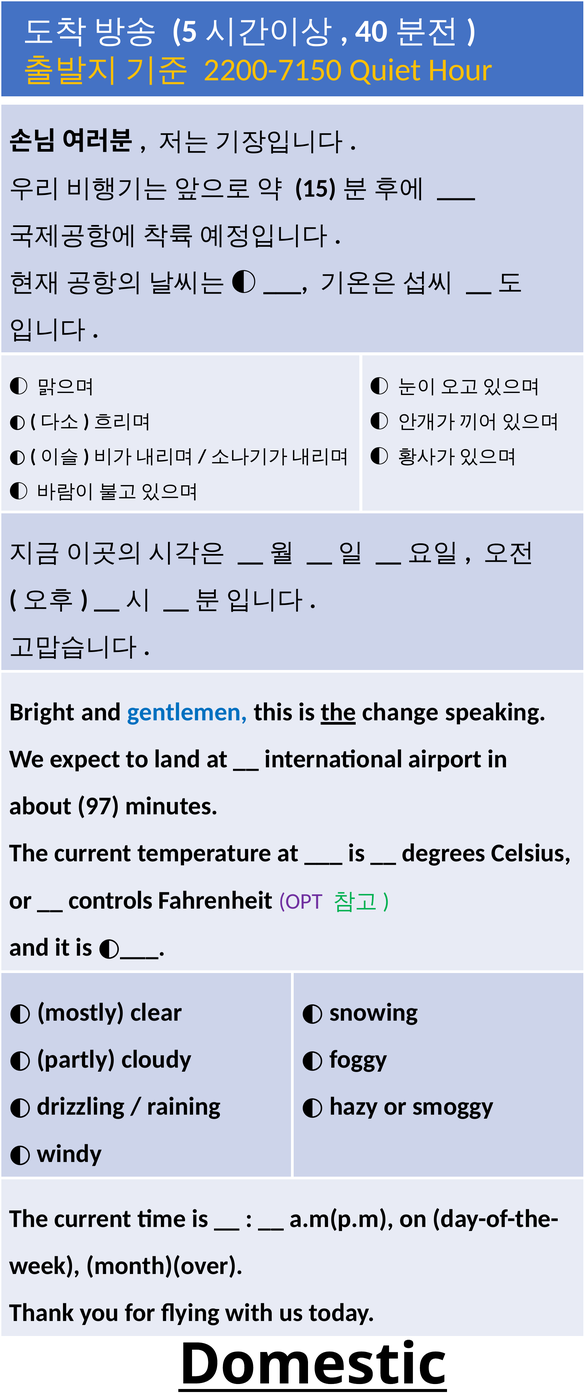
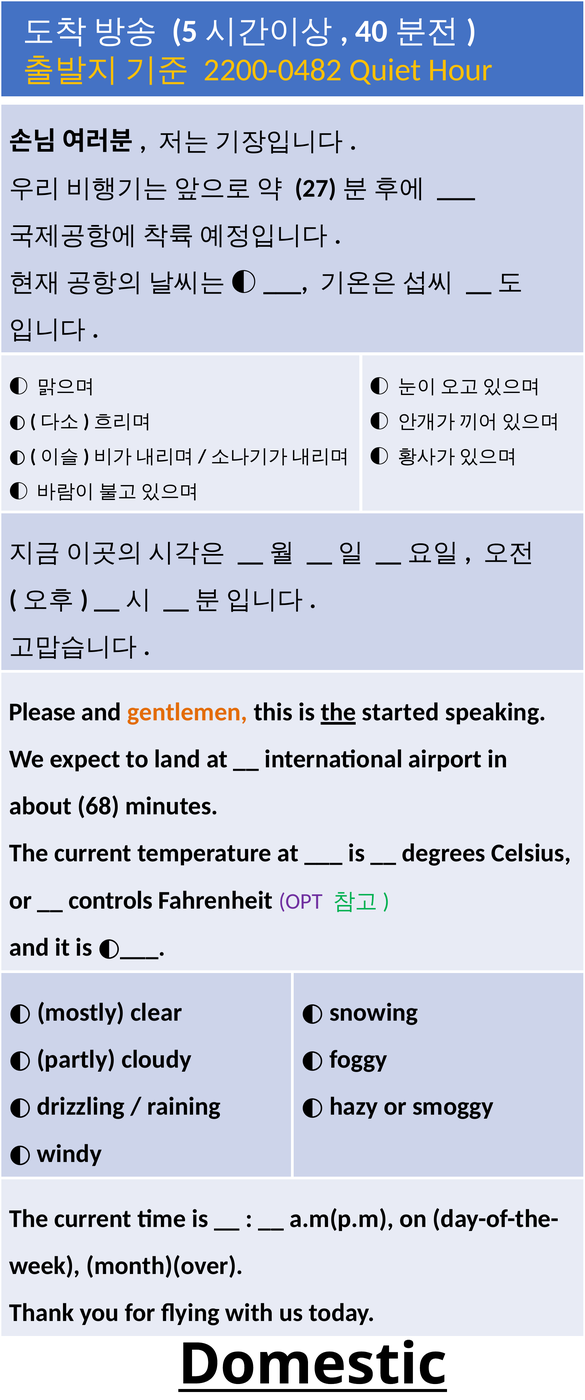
2200-7150: 2200-7150 -> 2200-0482 (273, 70)
15: 15 -> 27 (316, 188)
Bright: Bright -> Please (42, 712)
gentlemen colour: blue -> orange (187, 712)
change: change -> started (400, 712)
97: 97 -> 68 (98, 806)
